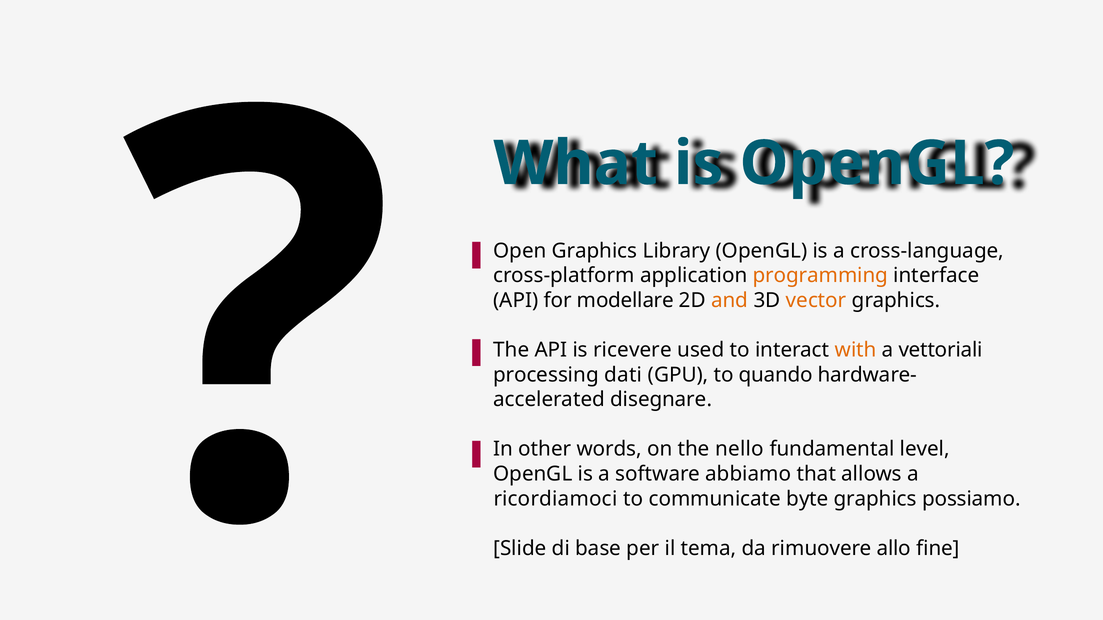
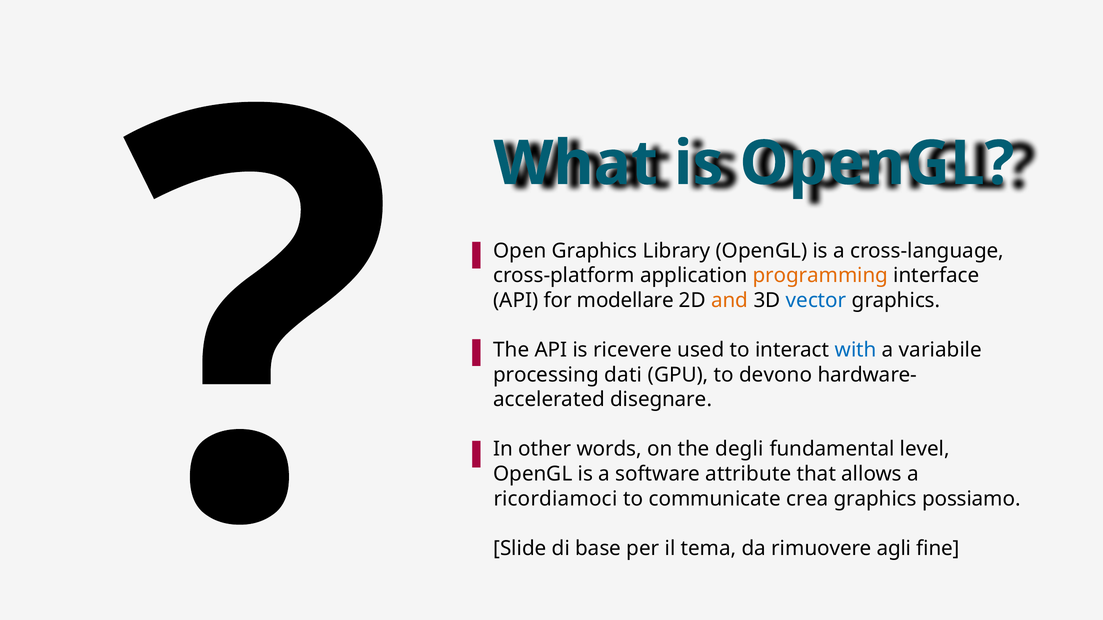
vector colour: orange -> blue (816, 301)
with colour: orange -> blue (856, 350)
vettoriali: vettoriali -> variabile (940, 350)
quando: quando -> devono (776, 375)
nello: nello -> degli (739, 449)
abbiamo: abbiamo -> attribute (748, 474)
byte: byte -> crea (807, 499)
allo: allo -> agli (894, 549)
